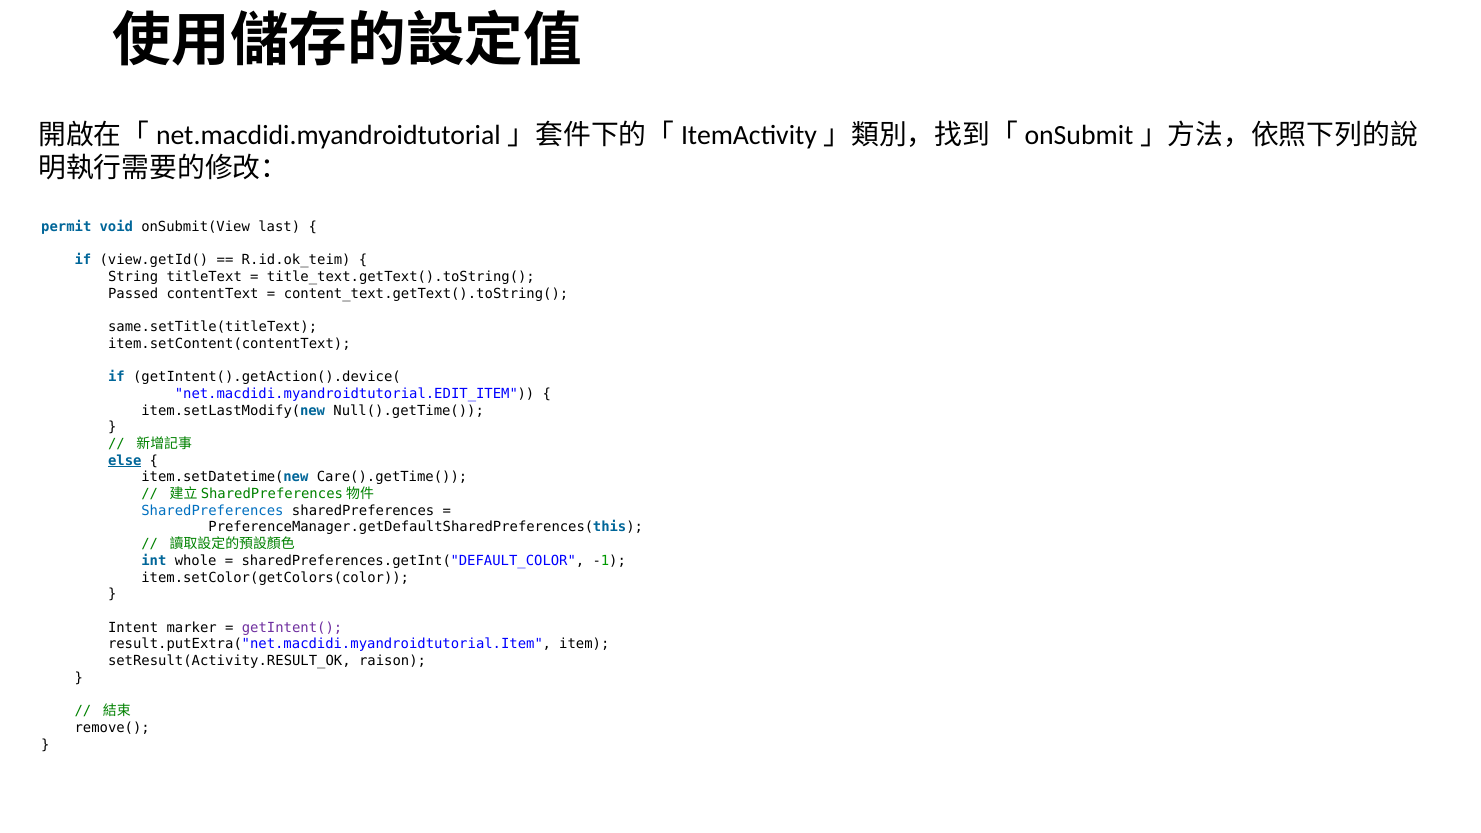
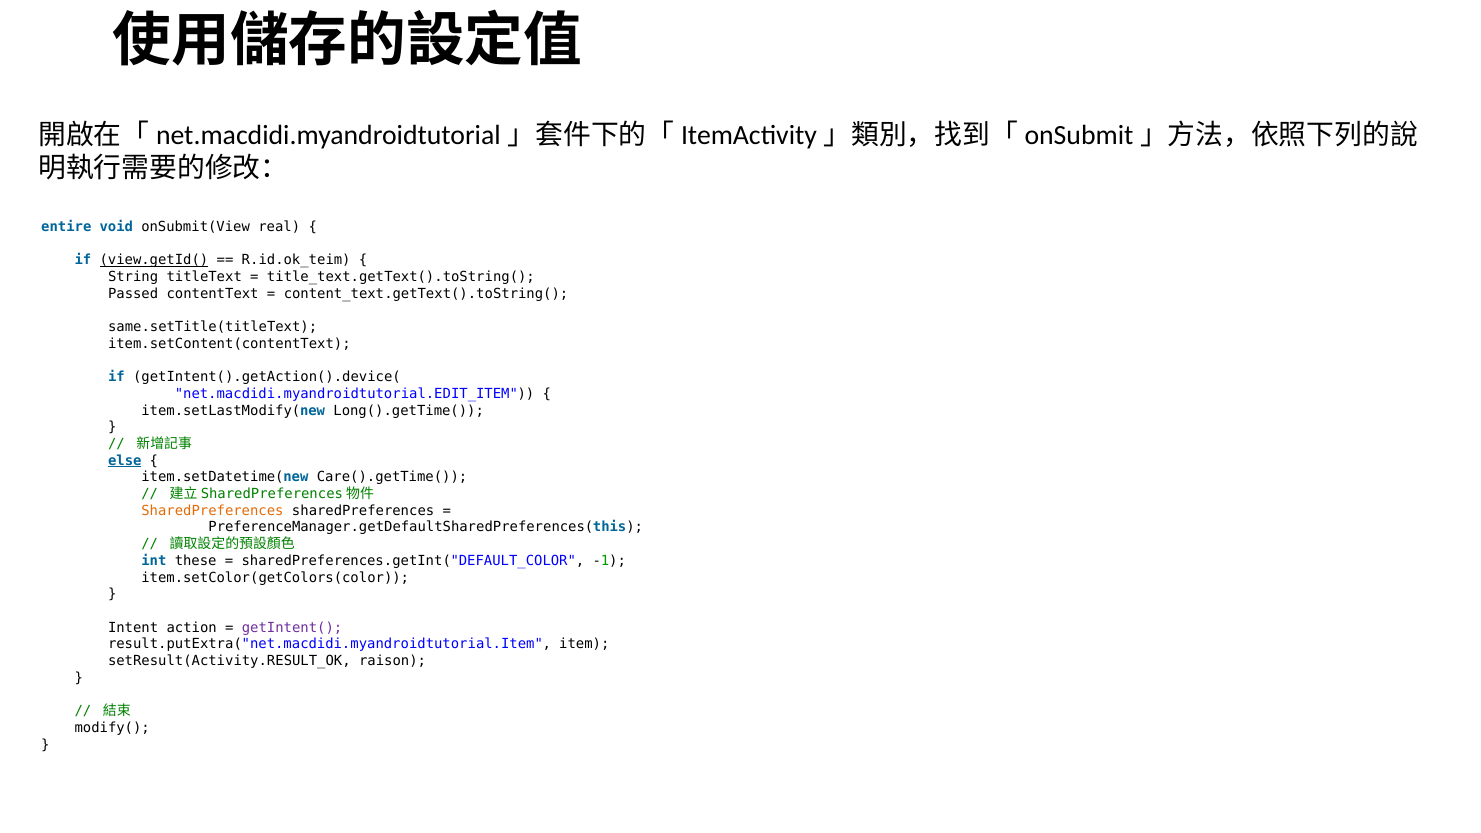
permit: permit -> entire (66, 227)
last: last -> real (279, 227)
view.getId( underline: none -> present (154, 260)
Null().getTime(: Null().getTime( -> Long().getTime( (409, 410)
SharedPreferences colour: blue -> orange (212, 511)
whole: whole -> these (196, 561)
marker: marker -> action (192, 628)
remove(: remove( -> modify( (112, 728)
